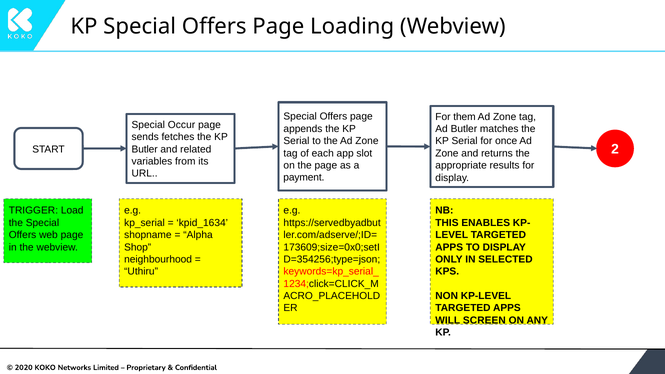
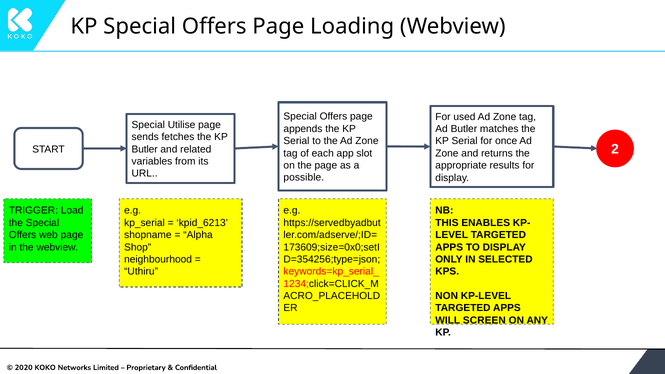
them: them -> used (464, 117)
Occur: Occur -> Utilise (182, 125)
payment: payment -> possible (304, 178)
kpid_1634: kpid_1634 -> kpid_6213 (202, 223)
